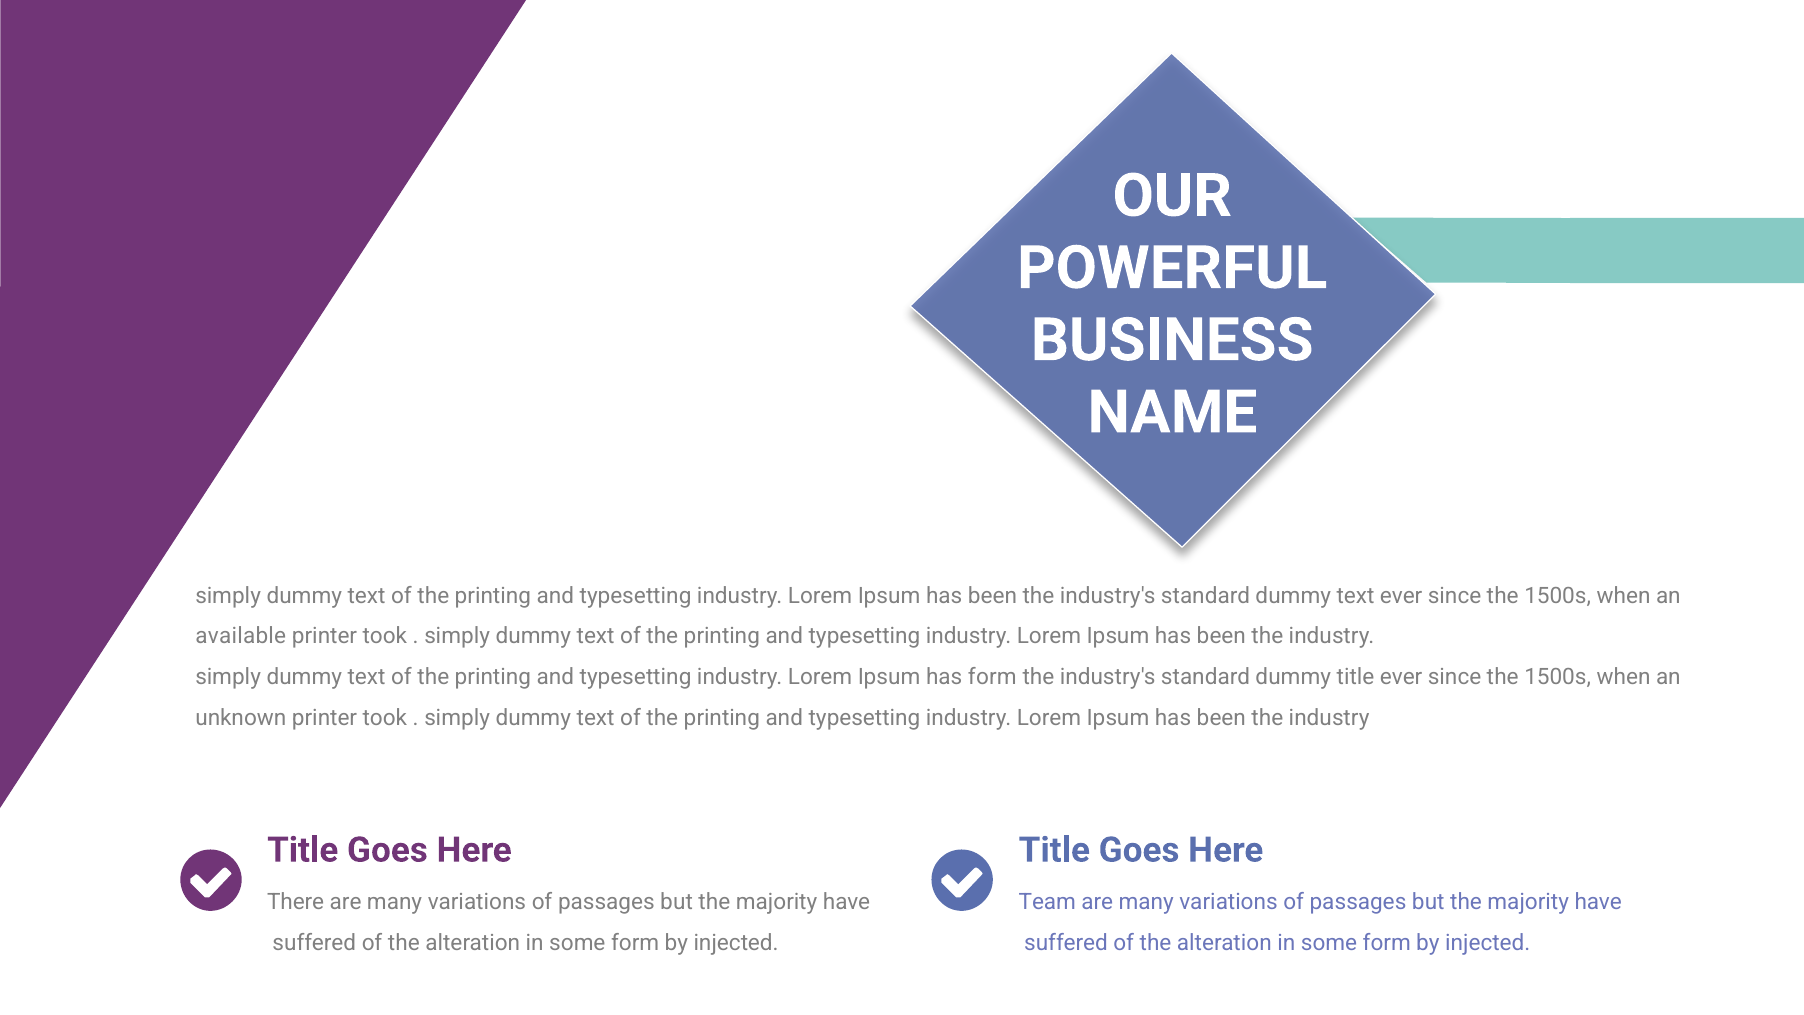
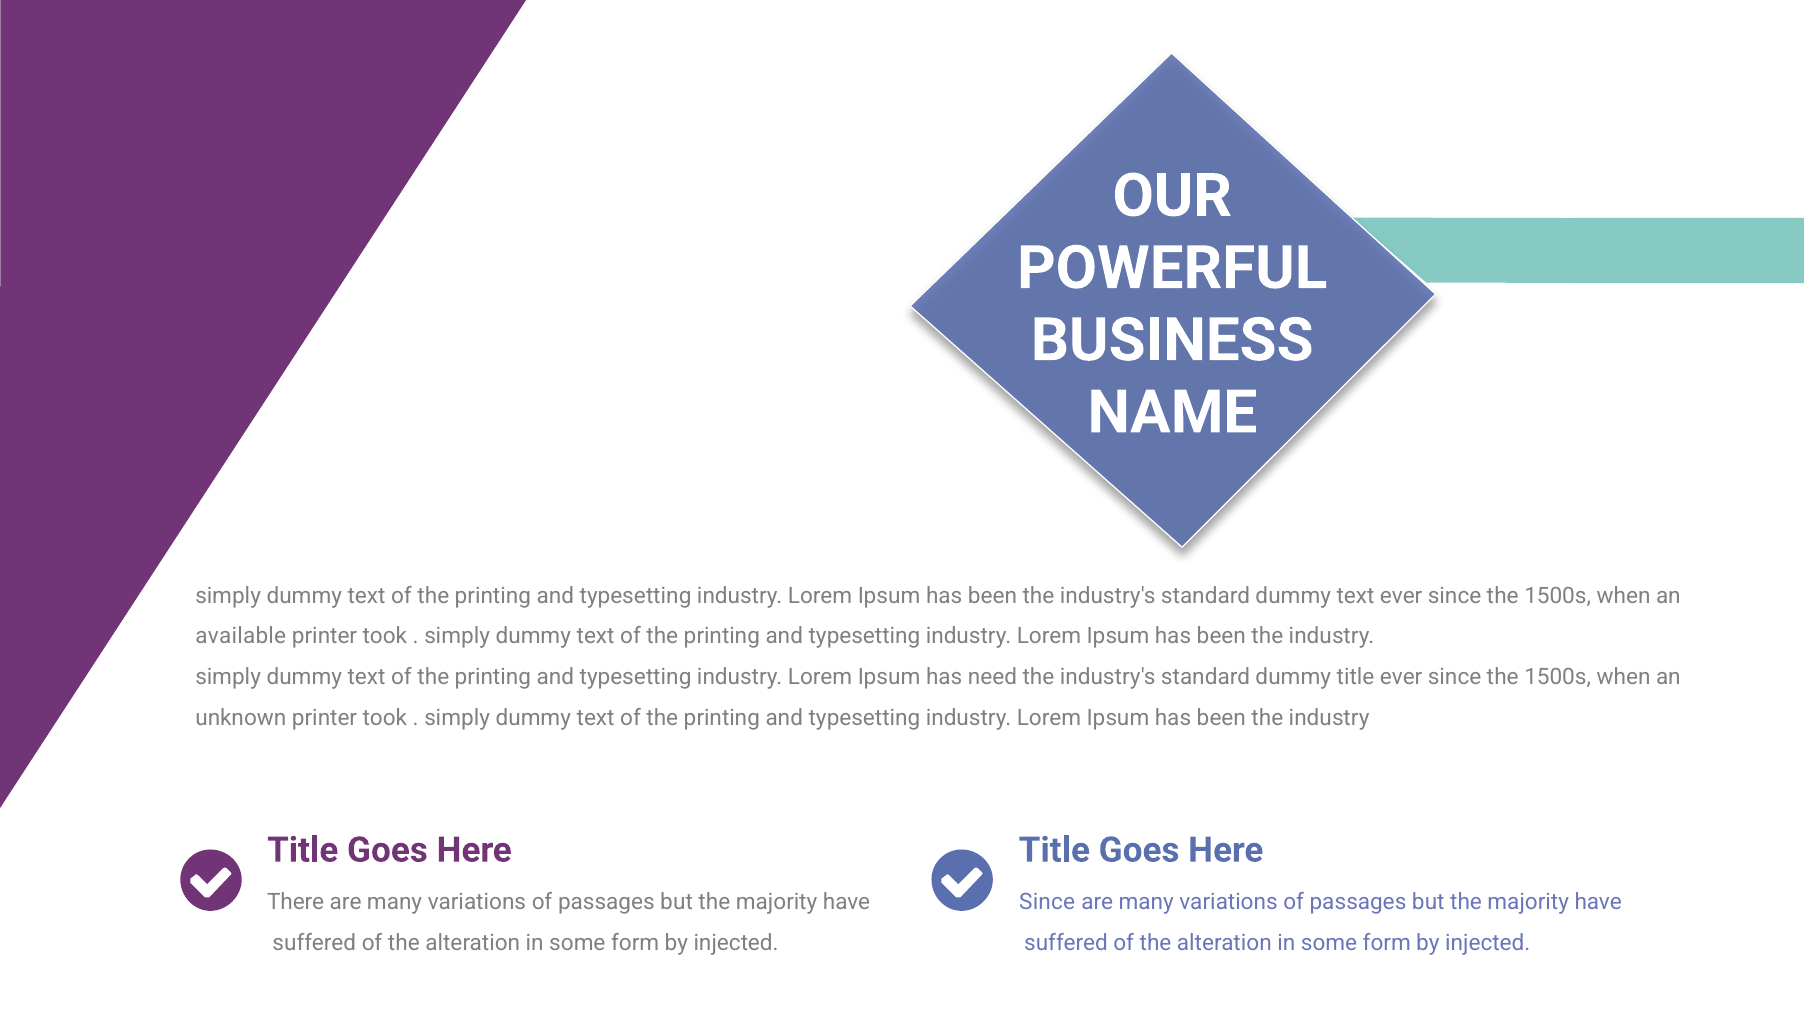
has form: form -> need (992, 677)
Team: Team -> Since (1047, 902)
